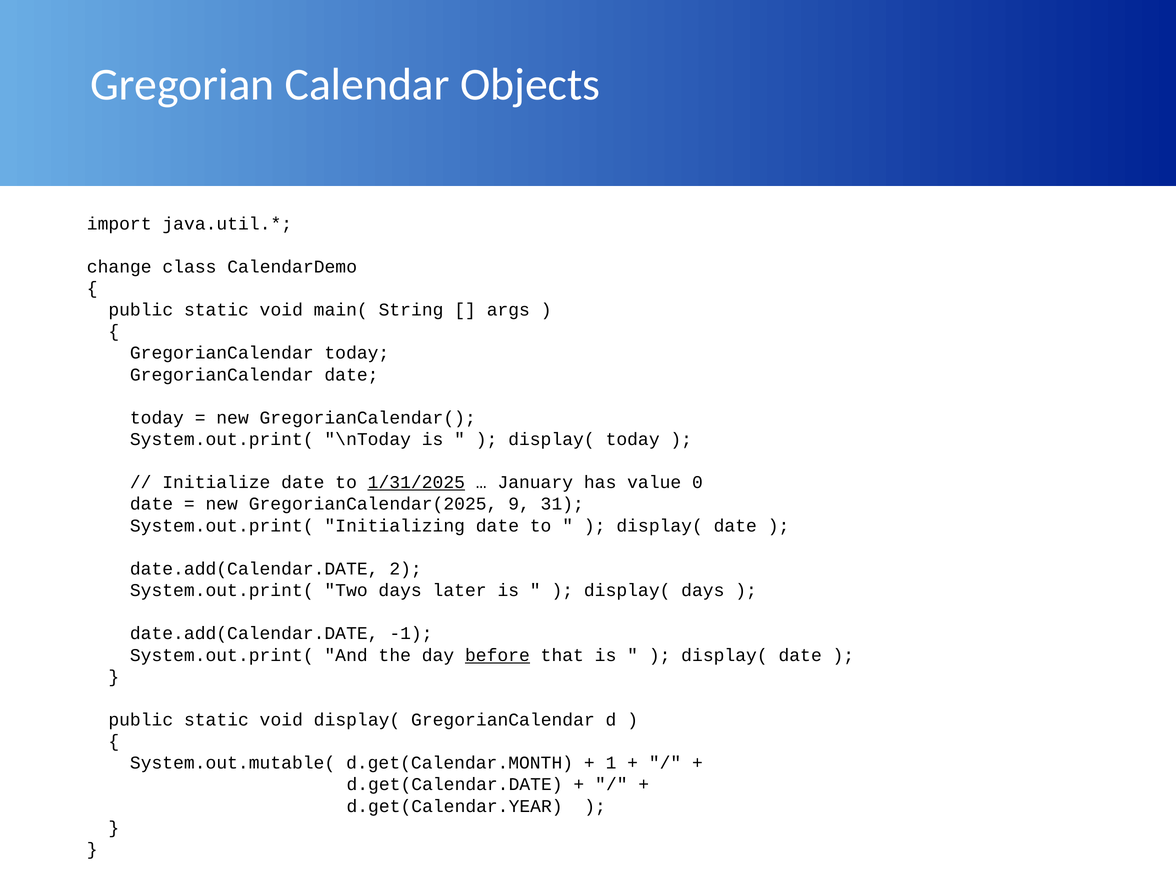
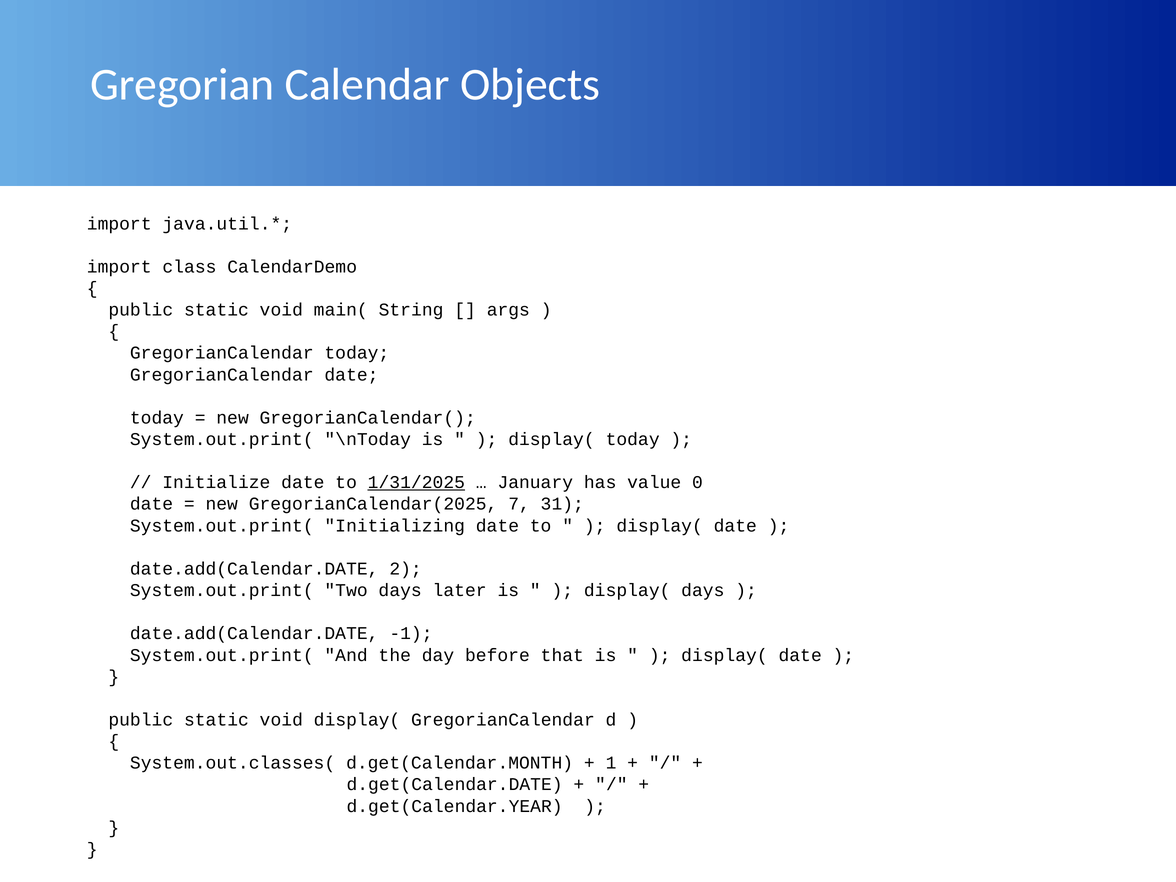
change: change -> import (119, 267)
9: 9 -> 7 (519, 504)
before underline: present -> none (497, 655)
System.out.mutable(: System.out.mutable( -> System.out.classes( (233, 763)
